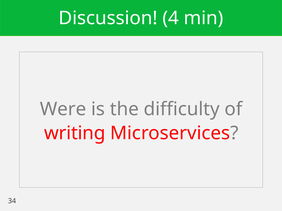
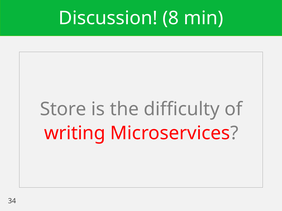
4: 4 -> 8 (171, 18)
Were: Were -> Store (63, 109)
